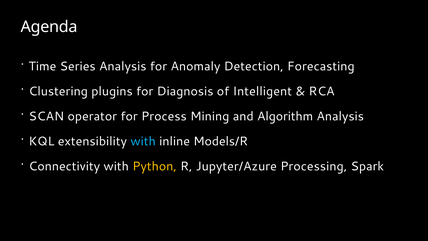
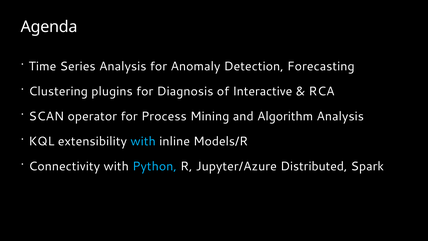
Intelligent: Intelligent -> Interactive (262, 91)
Python colour: yellow -> light blue (155, 166)
Processing: Processing -> Distributed (314, 166)
